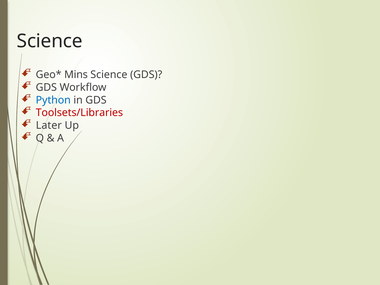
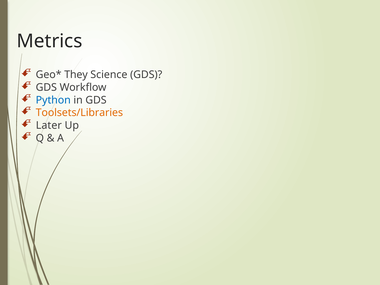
Science: Science -> Metrics (50, 41)
Mins: Mins -> They (76, 75)
Toolsets/Libraries colour: red -> orange (79, 113)
